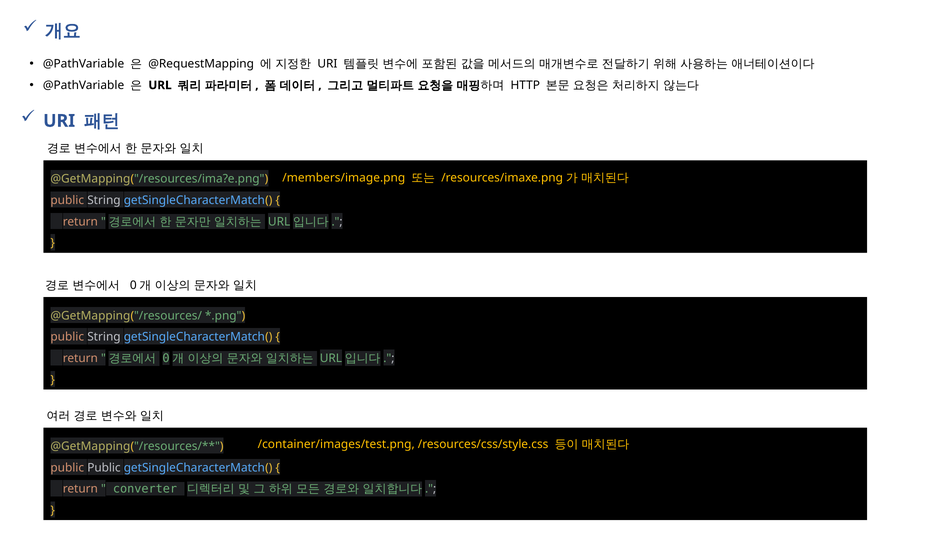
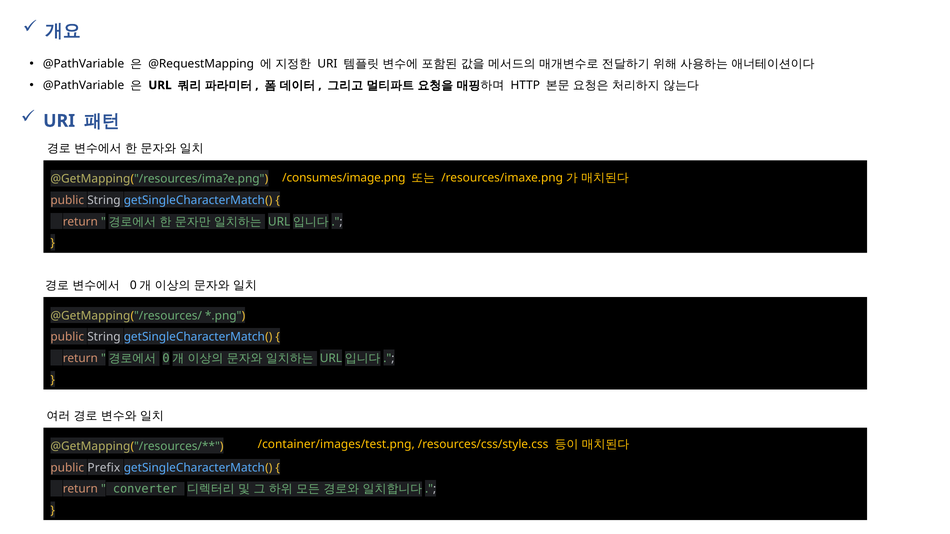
/members/image.png: /members/image.png -> /consumes/image.png (344, 178)
public Public: Public -> Prefix (104, 468)
